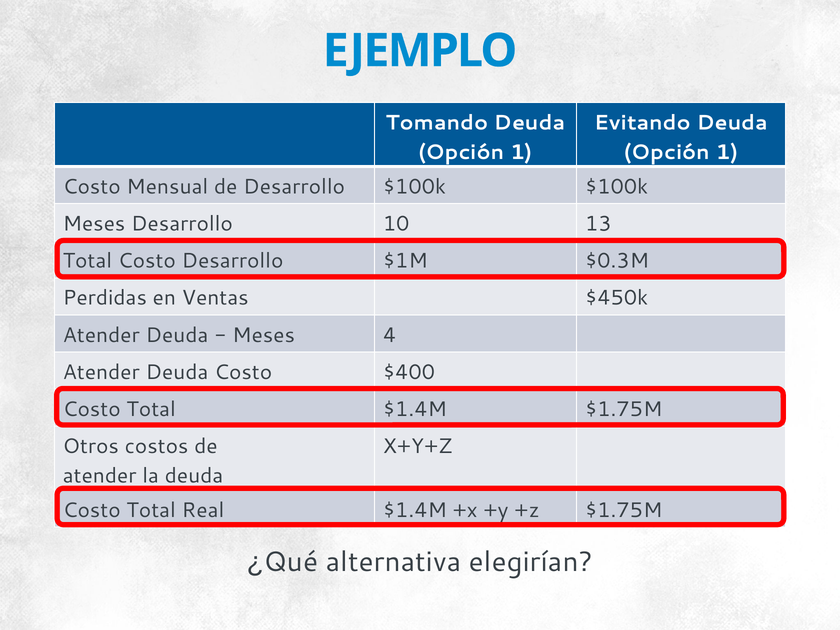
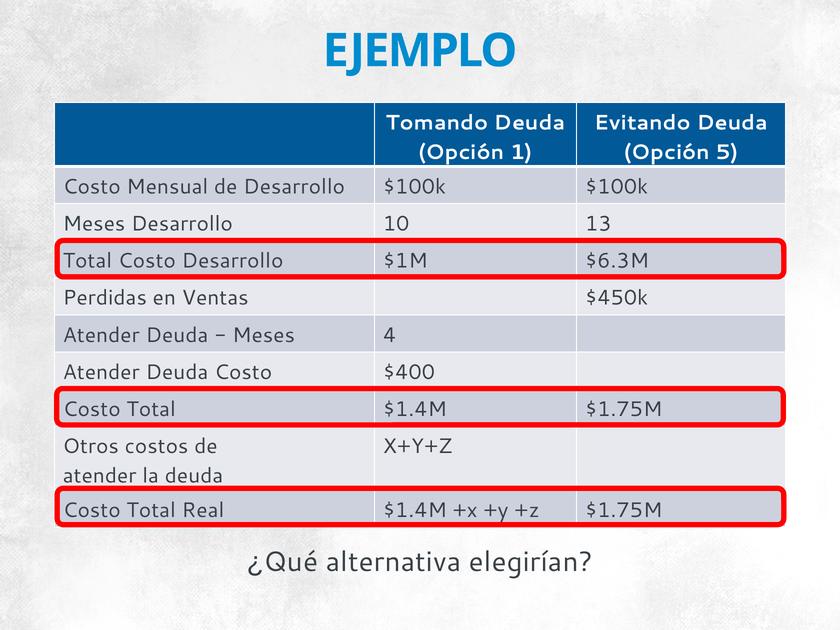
1: 1 -> 5 (727, 152)
$0.3M: $0.3M -> $6.3M (617, 261)
